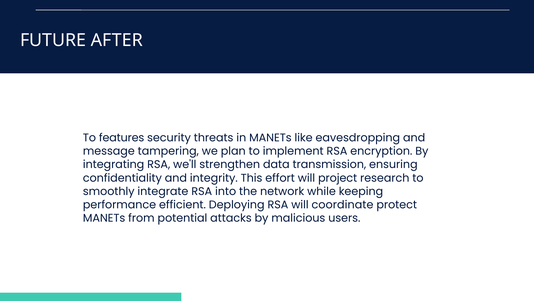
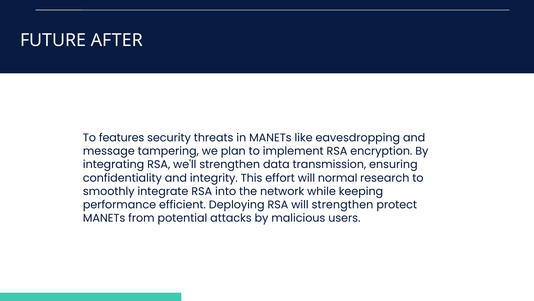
project: project -> normal (338, 178)
will coordinate: coordinate -> strengthen (342, 204)
